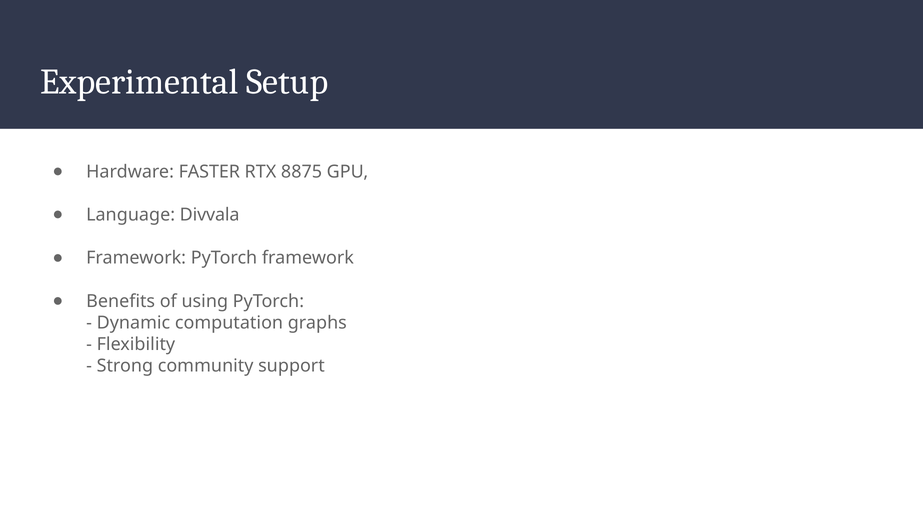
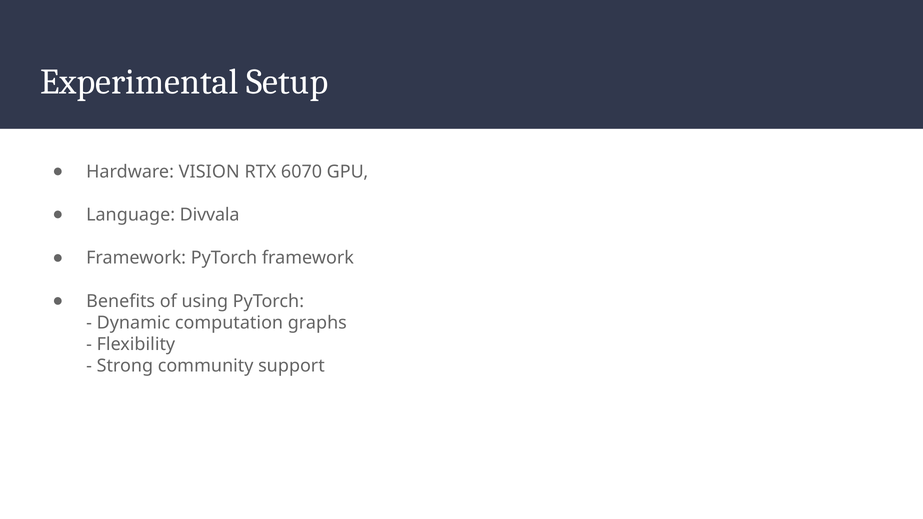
FASTER: FASTER -> VISION (209, 172)
8875: 8875 -> 6070 (302, 172)
